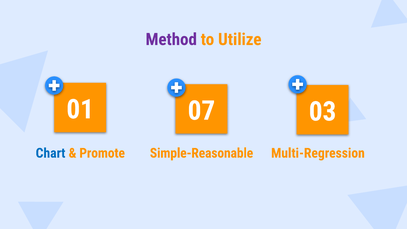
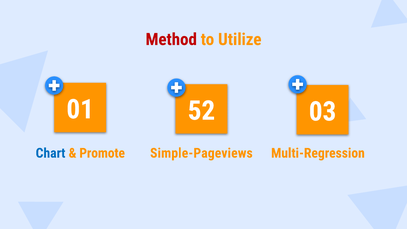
Method colour: purple -> red (171, 39)
07: 07 -> 52 (201, 111)
Simple-Reasonable: Simple-Reasonable -> Simple-Pageviews (201, 153)
